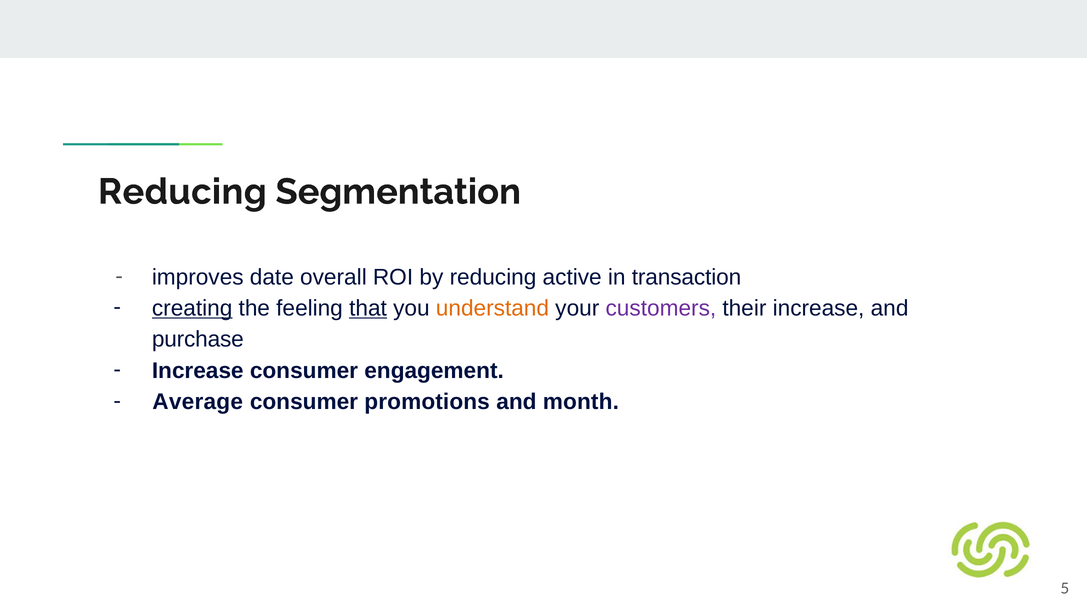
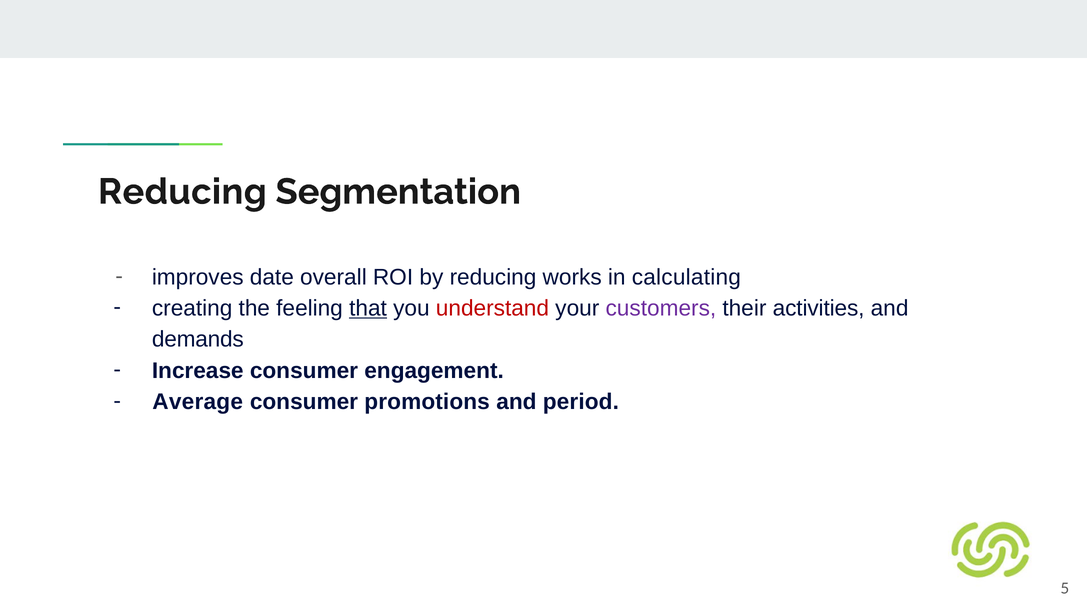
active: active -> works (572, 277)
transaction: transaction -> calculating (686, 277)
creating underline: present -> none (192, 308)
understand colour: orange -> red (492, 308)
their increase: increase -> activities (819, 308)
purchase: purchase -> demands (198, 340)
month: month -> period (581, 402)
